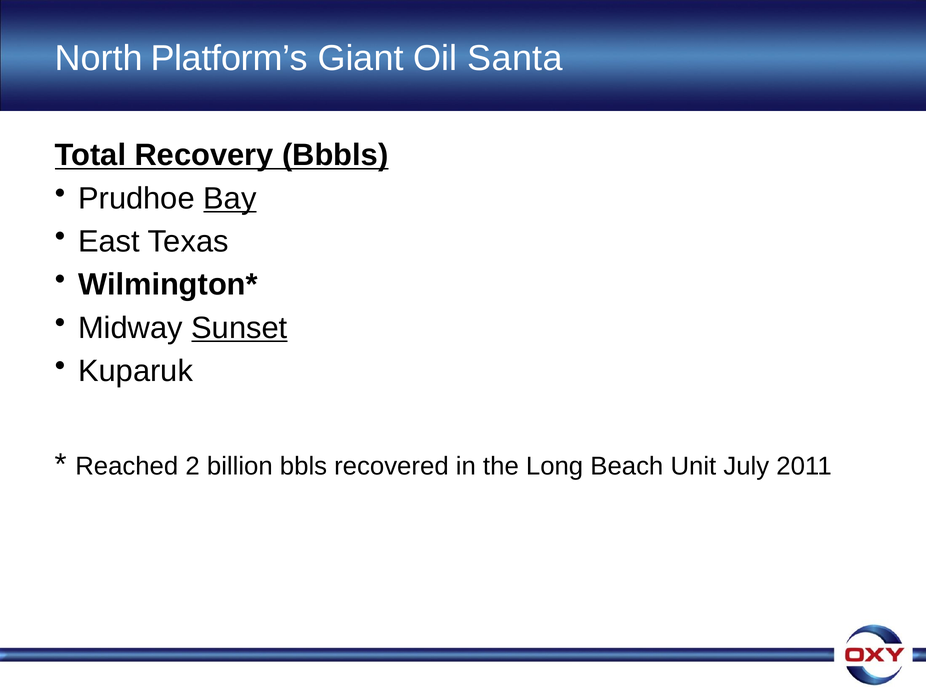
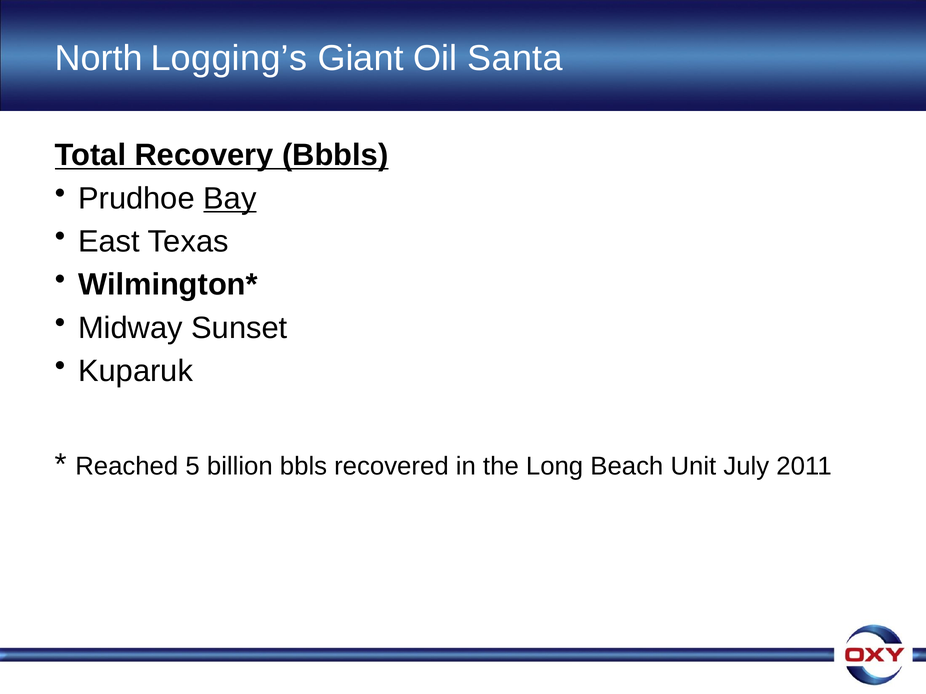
Platform’s: Platform’s -> Logging’s (229, 59)
Sunset underline: present -> none (239, 328)
2: 2 -> 5 (193, 467)
